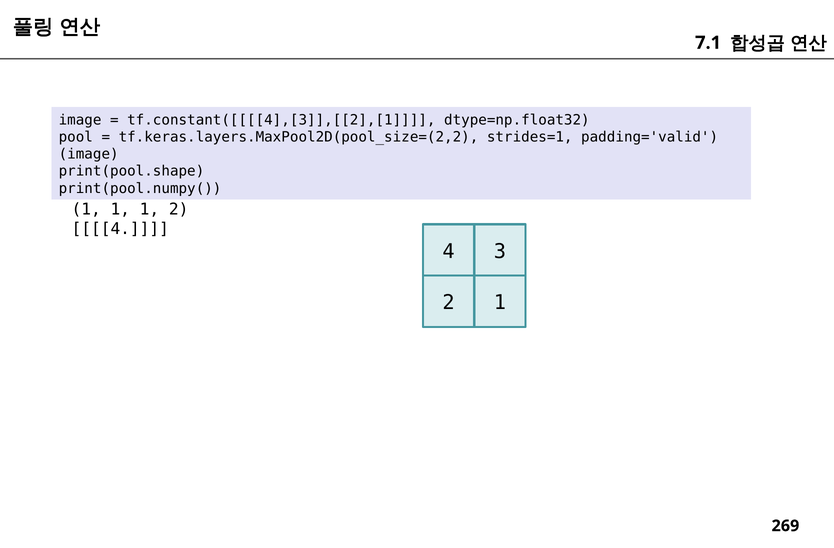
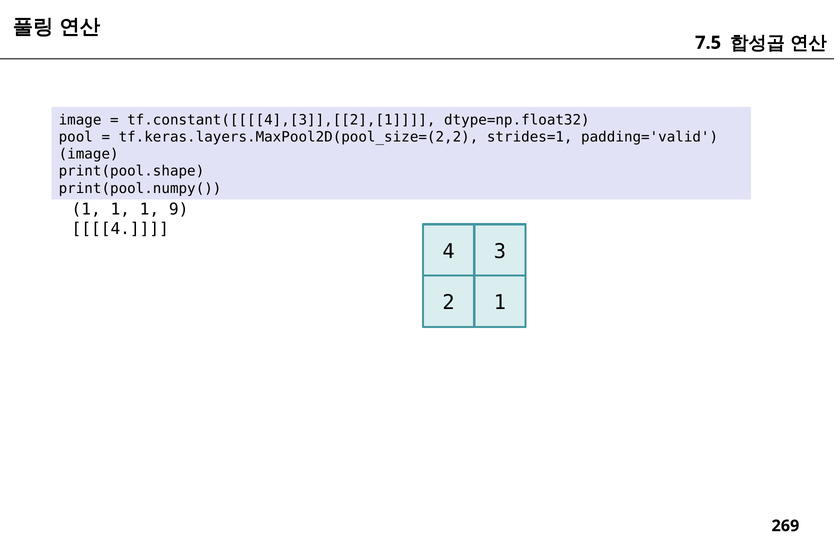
7.1: 7.1 -> 7.5 (708, 43)
1 2: 2 -> 9 (179, 210)
